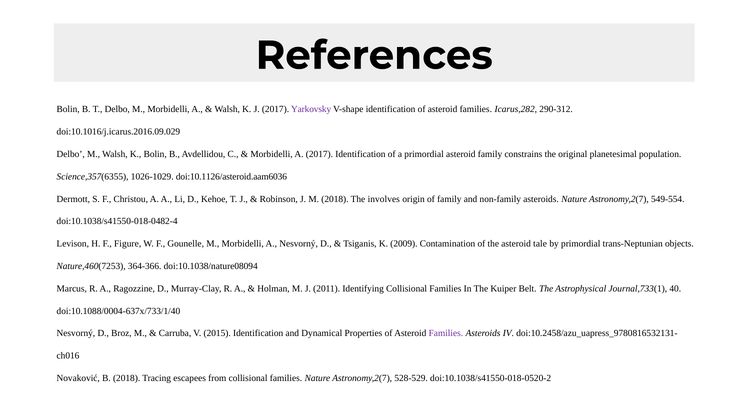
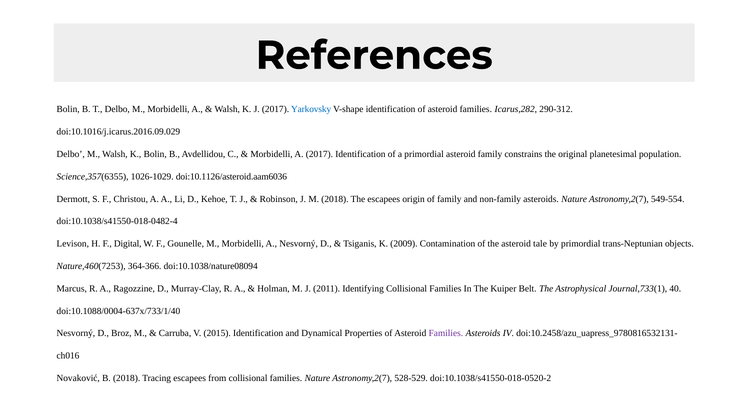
Yarkovsky colour: purple -> blue (311, 109)
The involves: involves -> escapees (384, 199)
Figure: Figure -> Digital (128, 244)
